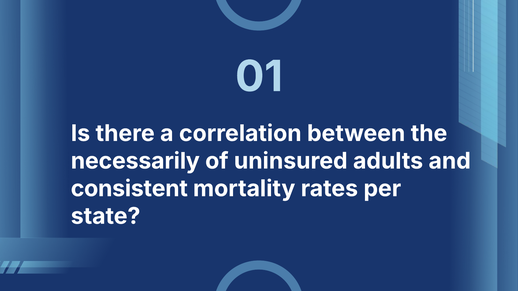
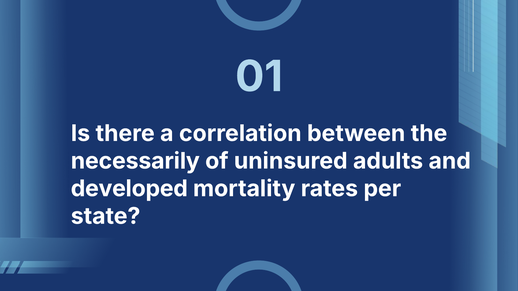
consistent: consistent -> developed (129, 189)
